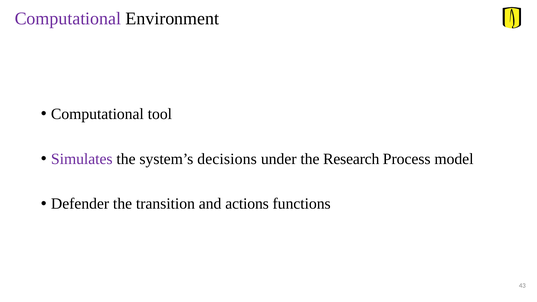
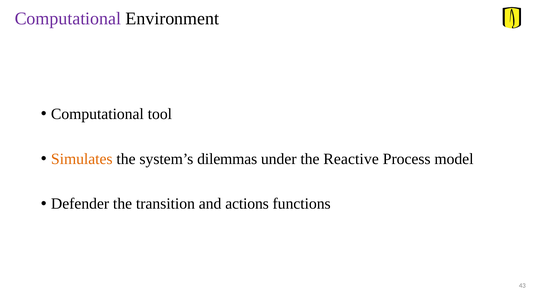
Simulates colour: purple -> orange (82, 159)
decisions: decisions -> dilemmas (227, 159)
Research: Research -> Reactive (351, 159)
